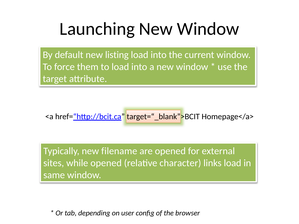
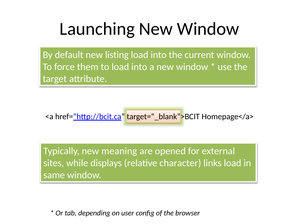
filename: filename -> meaning (119, 151)
while opened: opened -> displays (106, 163)
